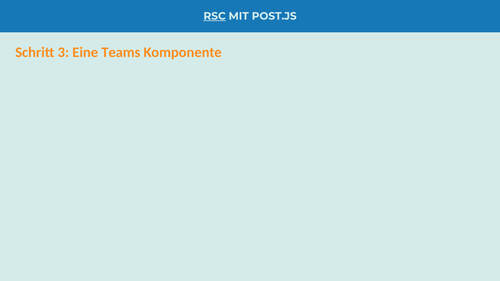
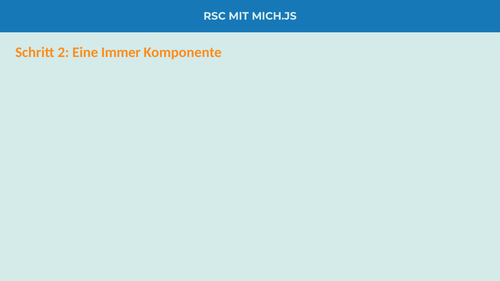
RSC underline: present -> none (215, 16)
POST.JS: POST.JS -> MICH.JS (274, 16)
3: 3 -> 2 (63, 52)
Teams: Teams -> Immer (121, 52)
